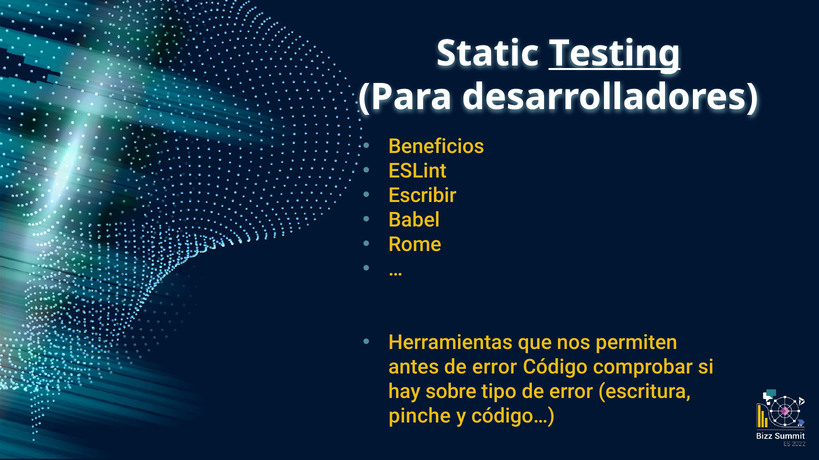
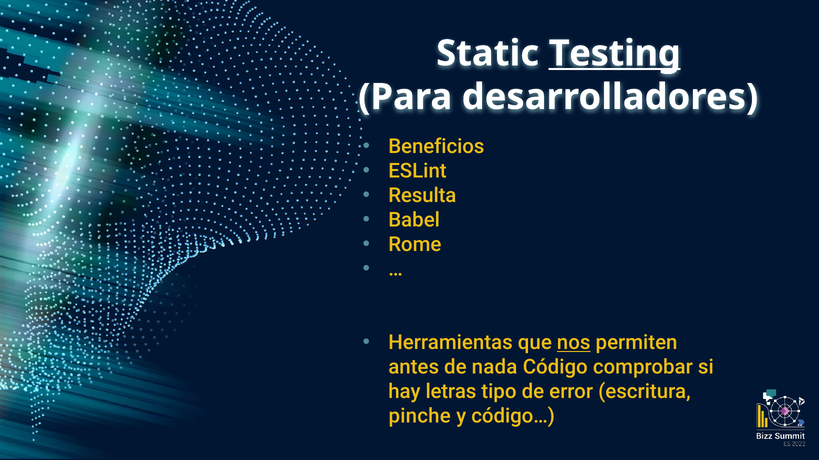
Escribir: Escribir -> Resulta (422, 196)
nos underline: none -> present (574, 343)
antes de error: error -> nada (495, 368)
sobre: sobre -> letras (451, 392)
